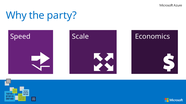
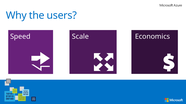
party: party -> users (62, 15)
